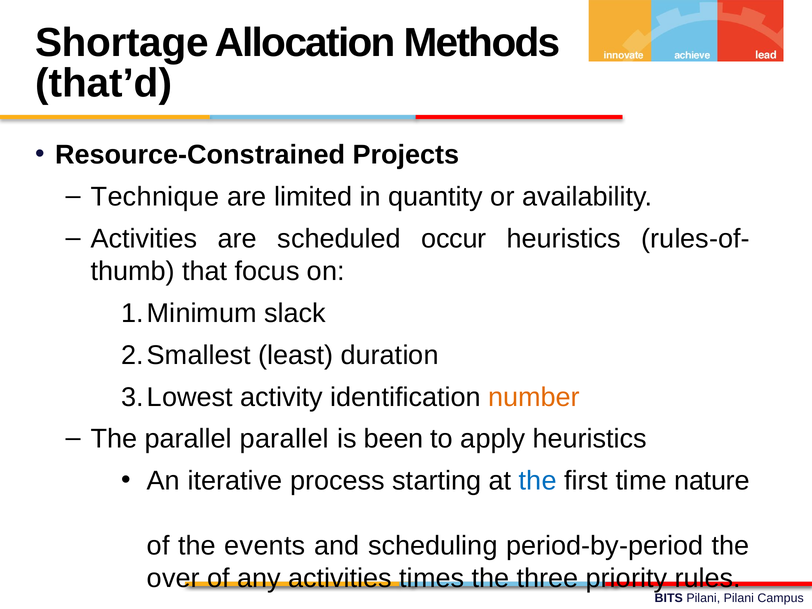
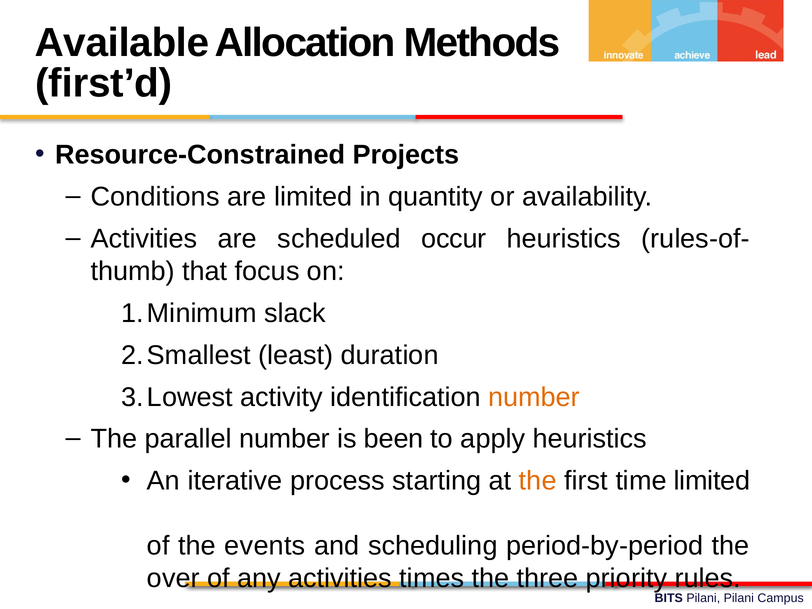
Shortage: Shortage -> Available (122, 43)
that’d: that’d -> first’d (104, 83)
Technique: Technique -> Conditions (155, 197)
parallel parallel: parallel -> number (285, 439)
the colour: blue -> orange (538, 481)
time nature: nature -> limited (712, 481)
